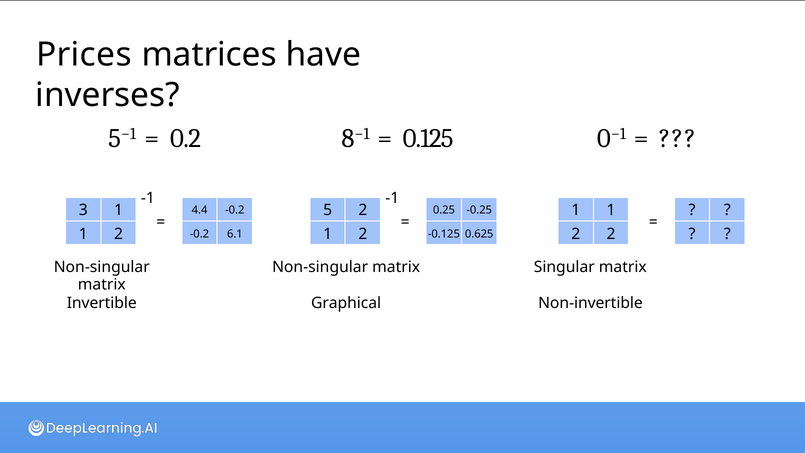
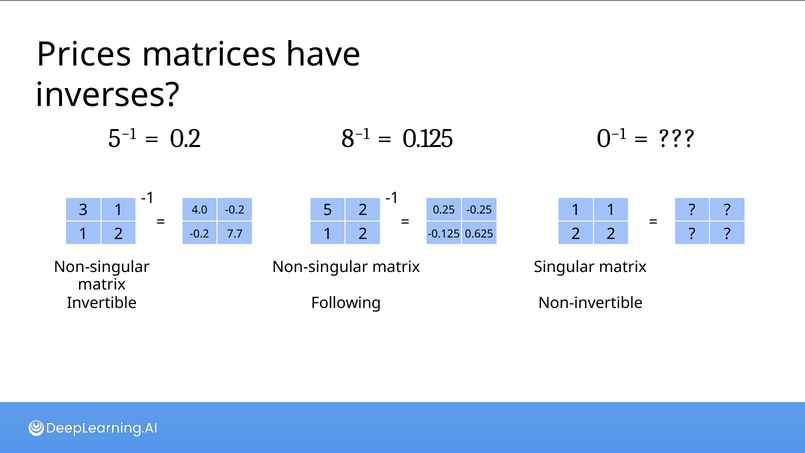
4.4: 4.4 -> 4.0 (200, 210)
6.1: 6.1 -> 7.7 (235, 234)
Graphical: Graphical -> Following (346, 303)
